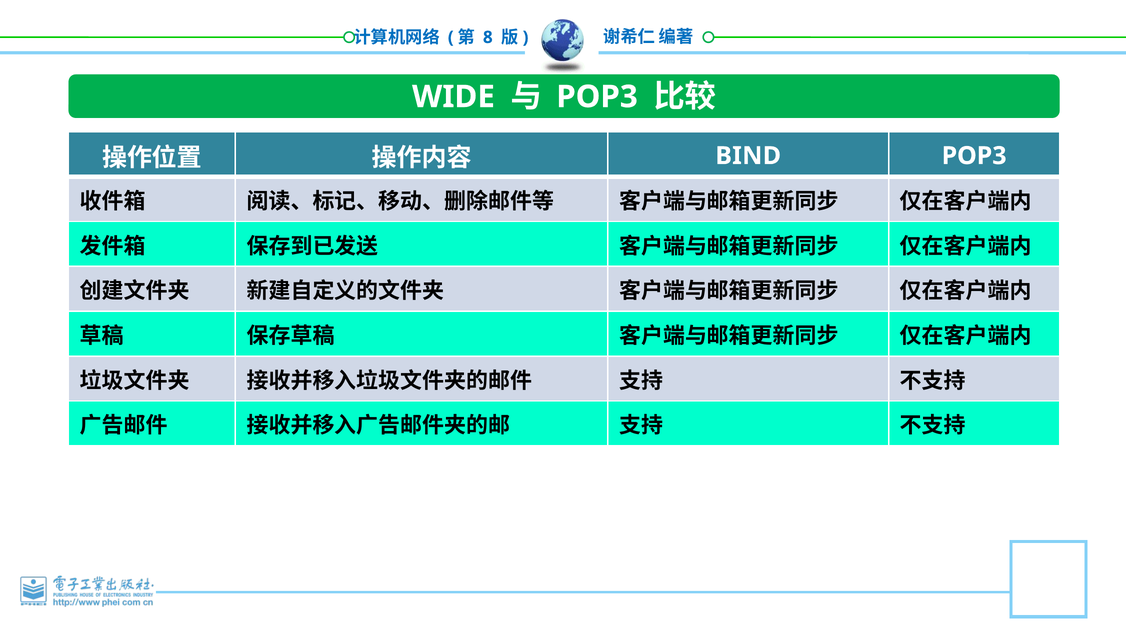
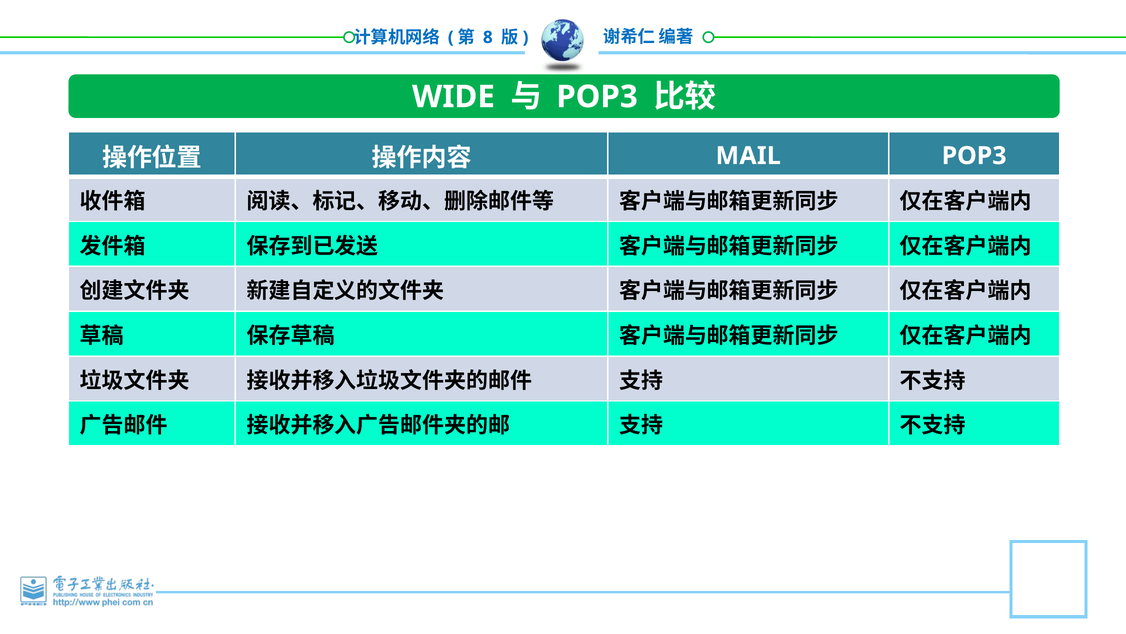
BIND: BIND -> MAIL (748, 156)
